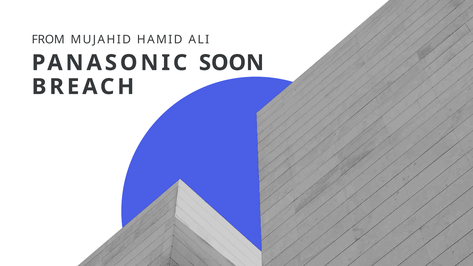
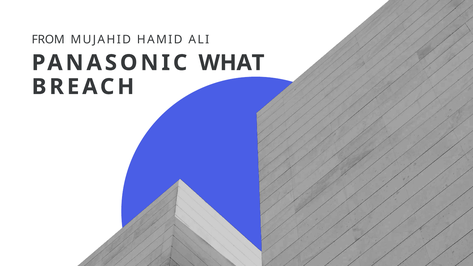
SOON: SOON -> WHAT (231, 63)
